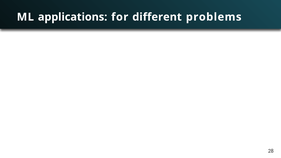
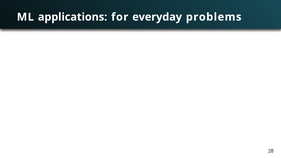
different: different -> everyday (157, 17)
